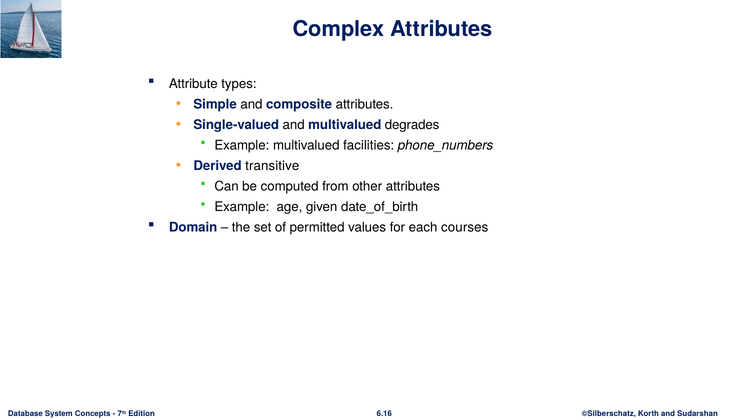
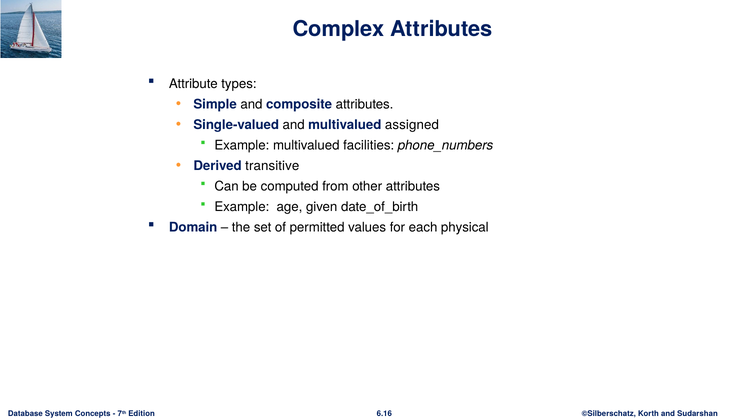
degrades: degrades -> assigned (412, 125)
courses: courses -> physical (465, 227)
